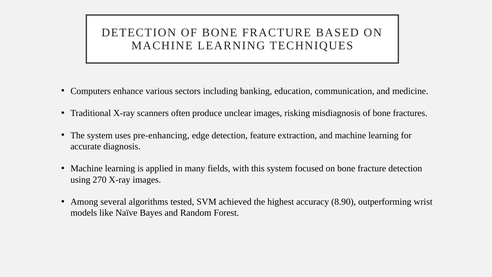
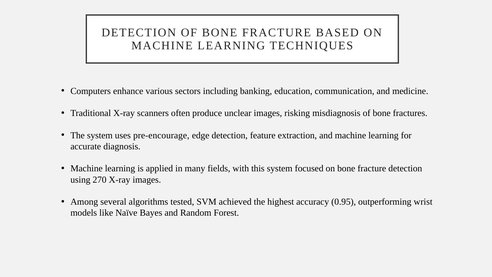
pre-enhancing: pre-enhancing -> pre-encourage (161, 135)
8.90: 8.90 -> 0.95 (344, 202)
